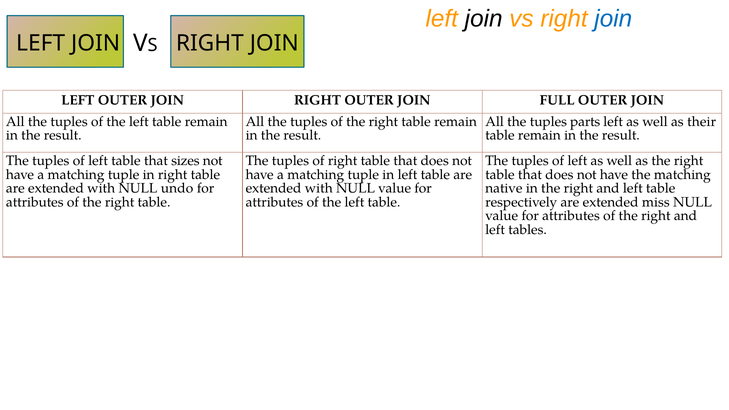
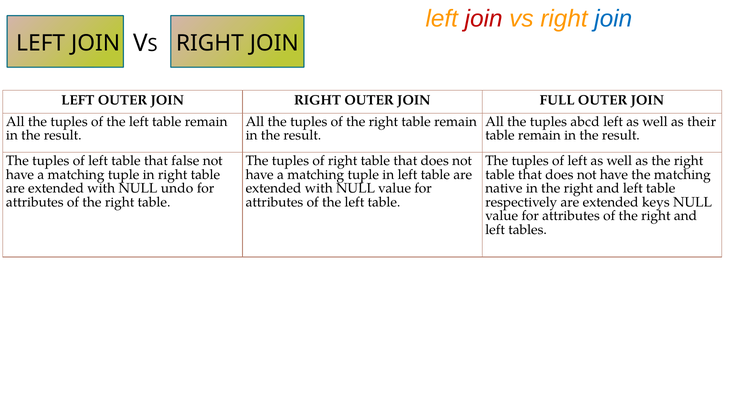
join colour: black -> red (484, 19)
parts: parts -> abcd (585, 122)
sizes: sizes -> false (185, 161)
miss: miss -> keys (656, 202)
